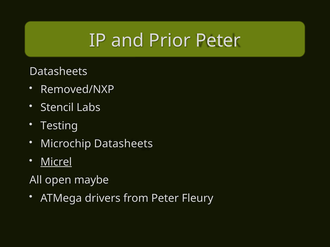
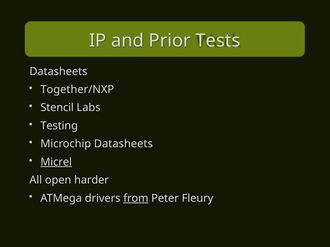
Prior Peter: Peter -> Tests (218, 41)
Removed/NXP: Removed/NXP -> Together/NXP (77, 90)
maybe: maybe -> harder (91, 180)
from underline: none -> present (136, 199)
